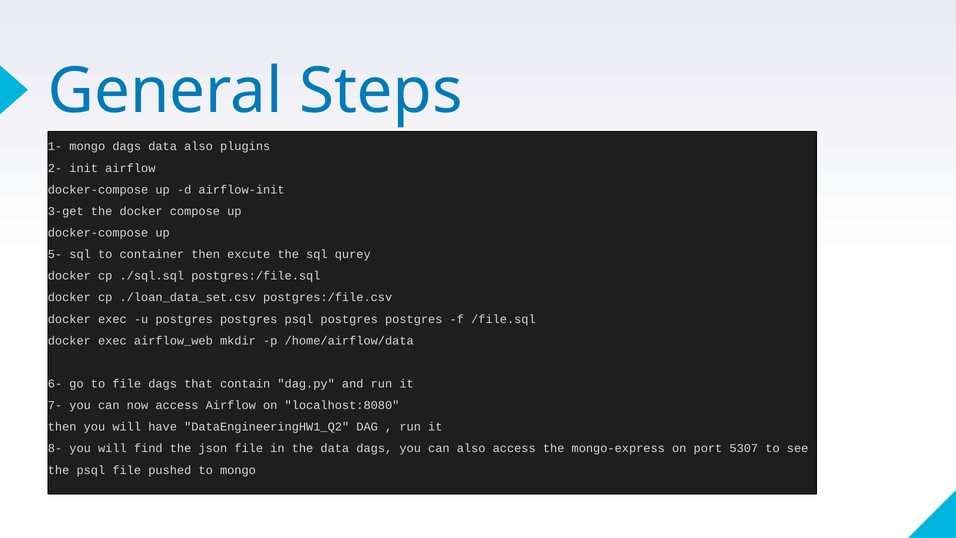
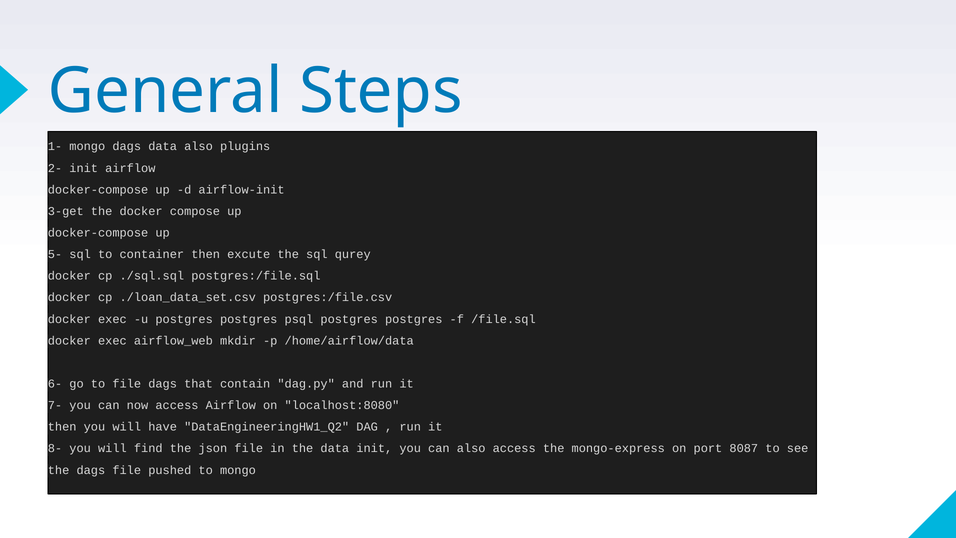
data dags: dags -> init (374, 448)
5307: 5307 -> 8087 (744, 448)
the psql: psql -> dags (91, 470)
